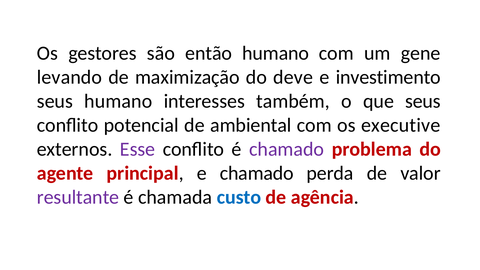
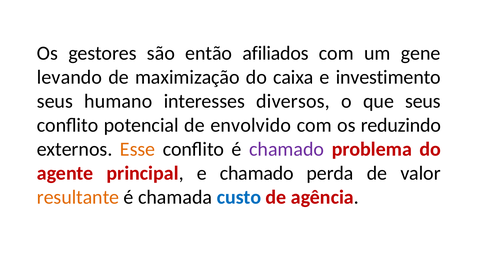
então humano: humano -> afiliados (276, 53)
deve: deve -> caixa (293, 77)
também: também -> diversos (293, 101)
ambiental: ambiental -> envolvido (251, 125)
executive: executive -> reduzindo (401, 125)
Esse colour: purple -> orange (138, 149)
resultante colour: purple -> orange (78, 197)
